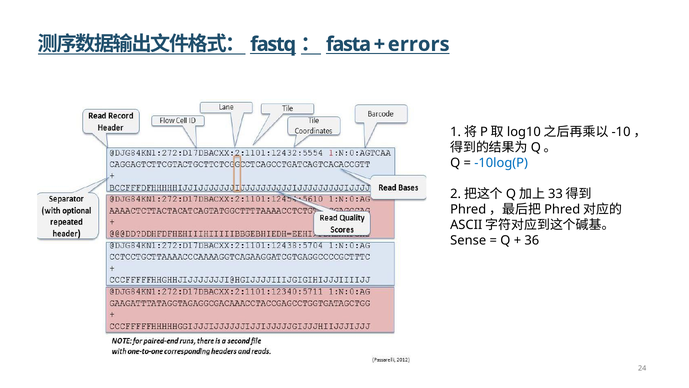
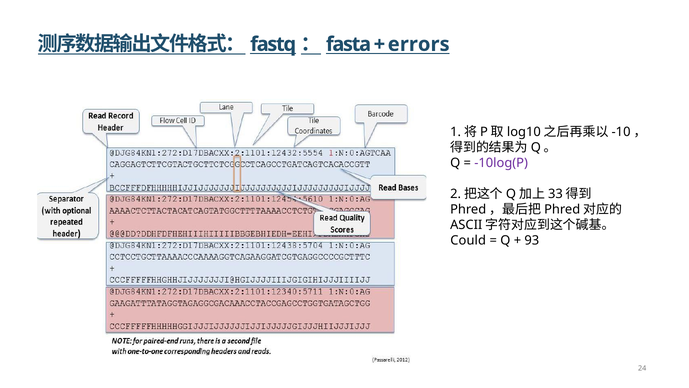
-10log(P colour: blue -> purple (501, 163)
Sense: Sense -> Could (468, 240)
36: 36 -> 93 (532, 240)
